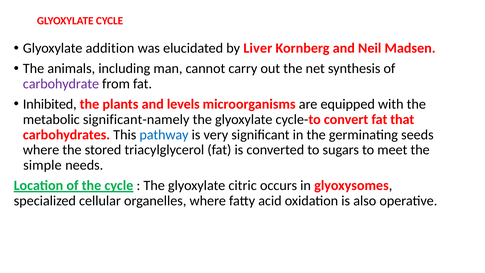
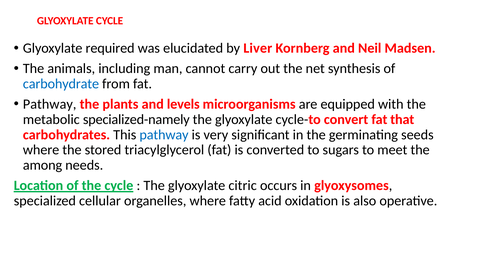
addition: addition -> required (110, 48)
carbohydrate colour: purple -> blue (61, 84)
Inhibited: Inhibited -> Pathway (50, 104)
significant-namely: significant-namely -> specialized-namely (136, 119)
simple: simple -> among (43, 165)
